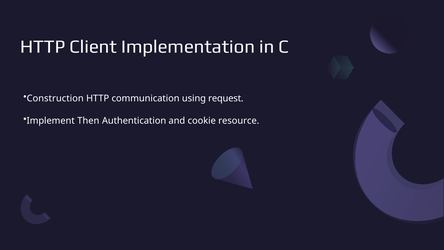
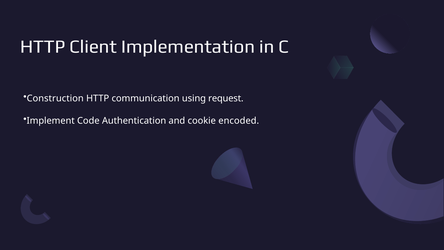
Then: Then -> Code (88, 121)
resource: resource -> encoded (239, 121)
